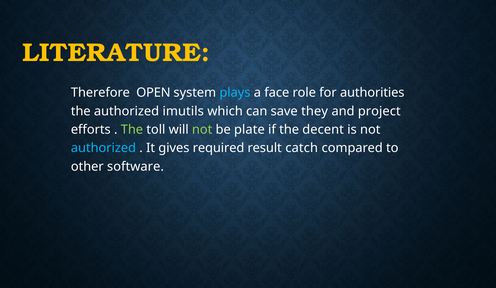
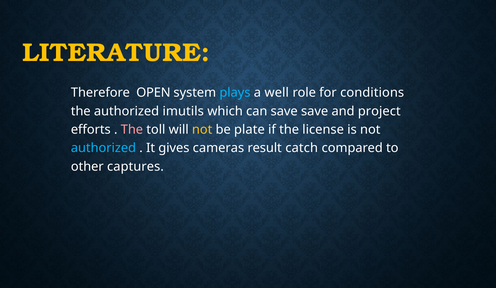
face: face -> well (277, 93)
authorities: authorities -> conditions (372, 93)
save they: they -> save (315, 111)
The colour: light green -> pink (132, 130)
not colour: light green -> yellow (202, 130)
decent: decent -> license (323, 130)
required: required -> cameras (218, 148)
software: software -> captures (135, 167)
